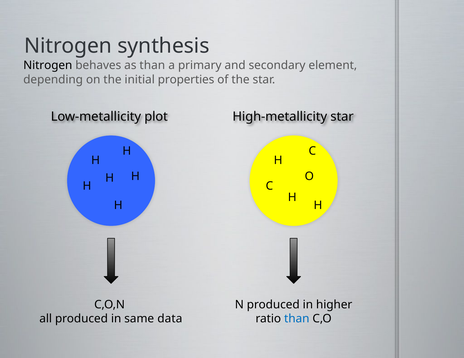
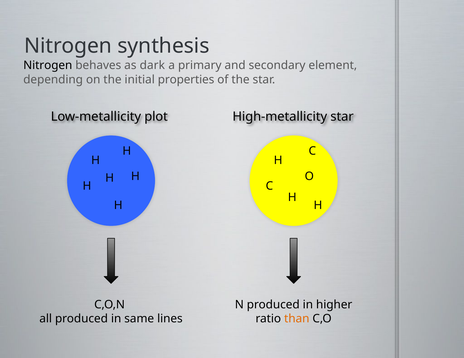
as than: than -> dark (152, 66)
data: data -> lines (170, 319)
than colour: blue -> orange (297, 319)
